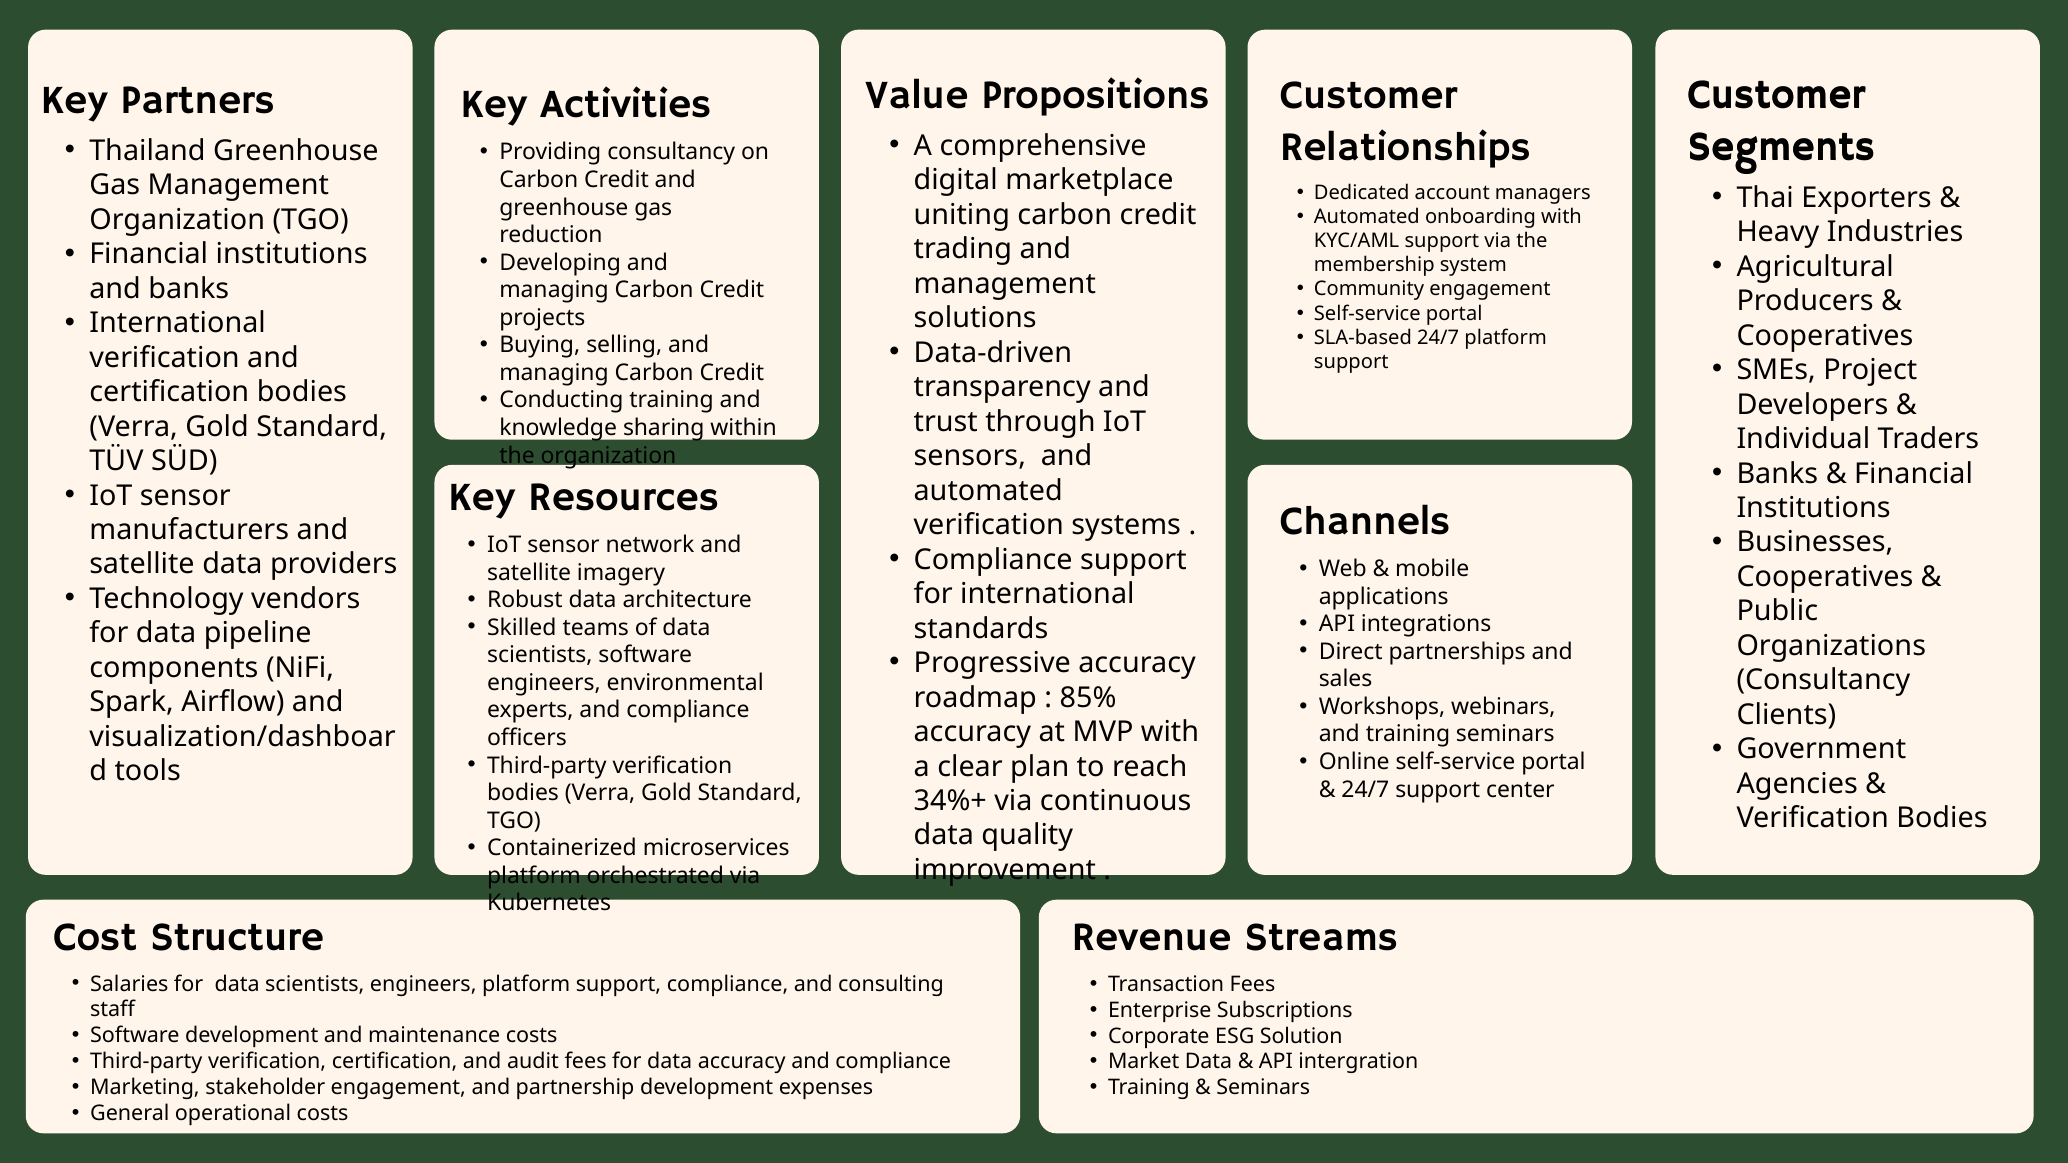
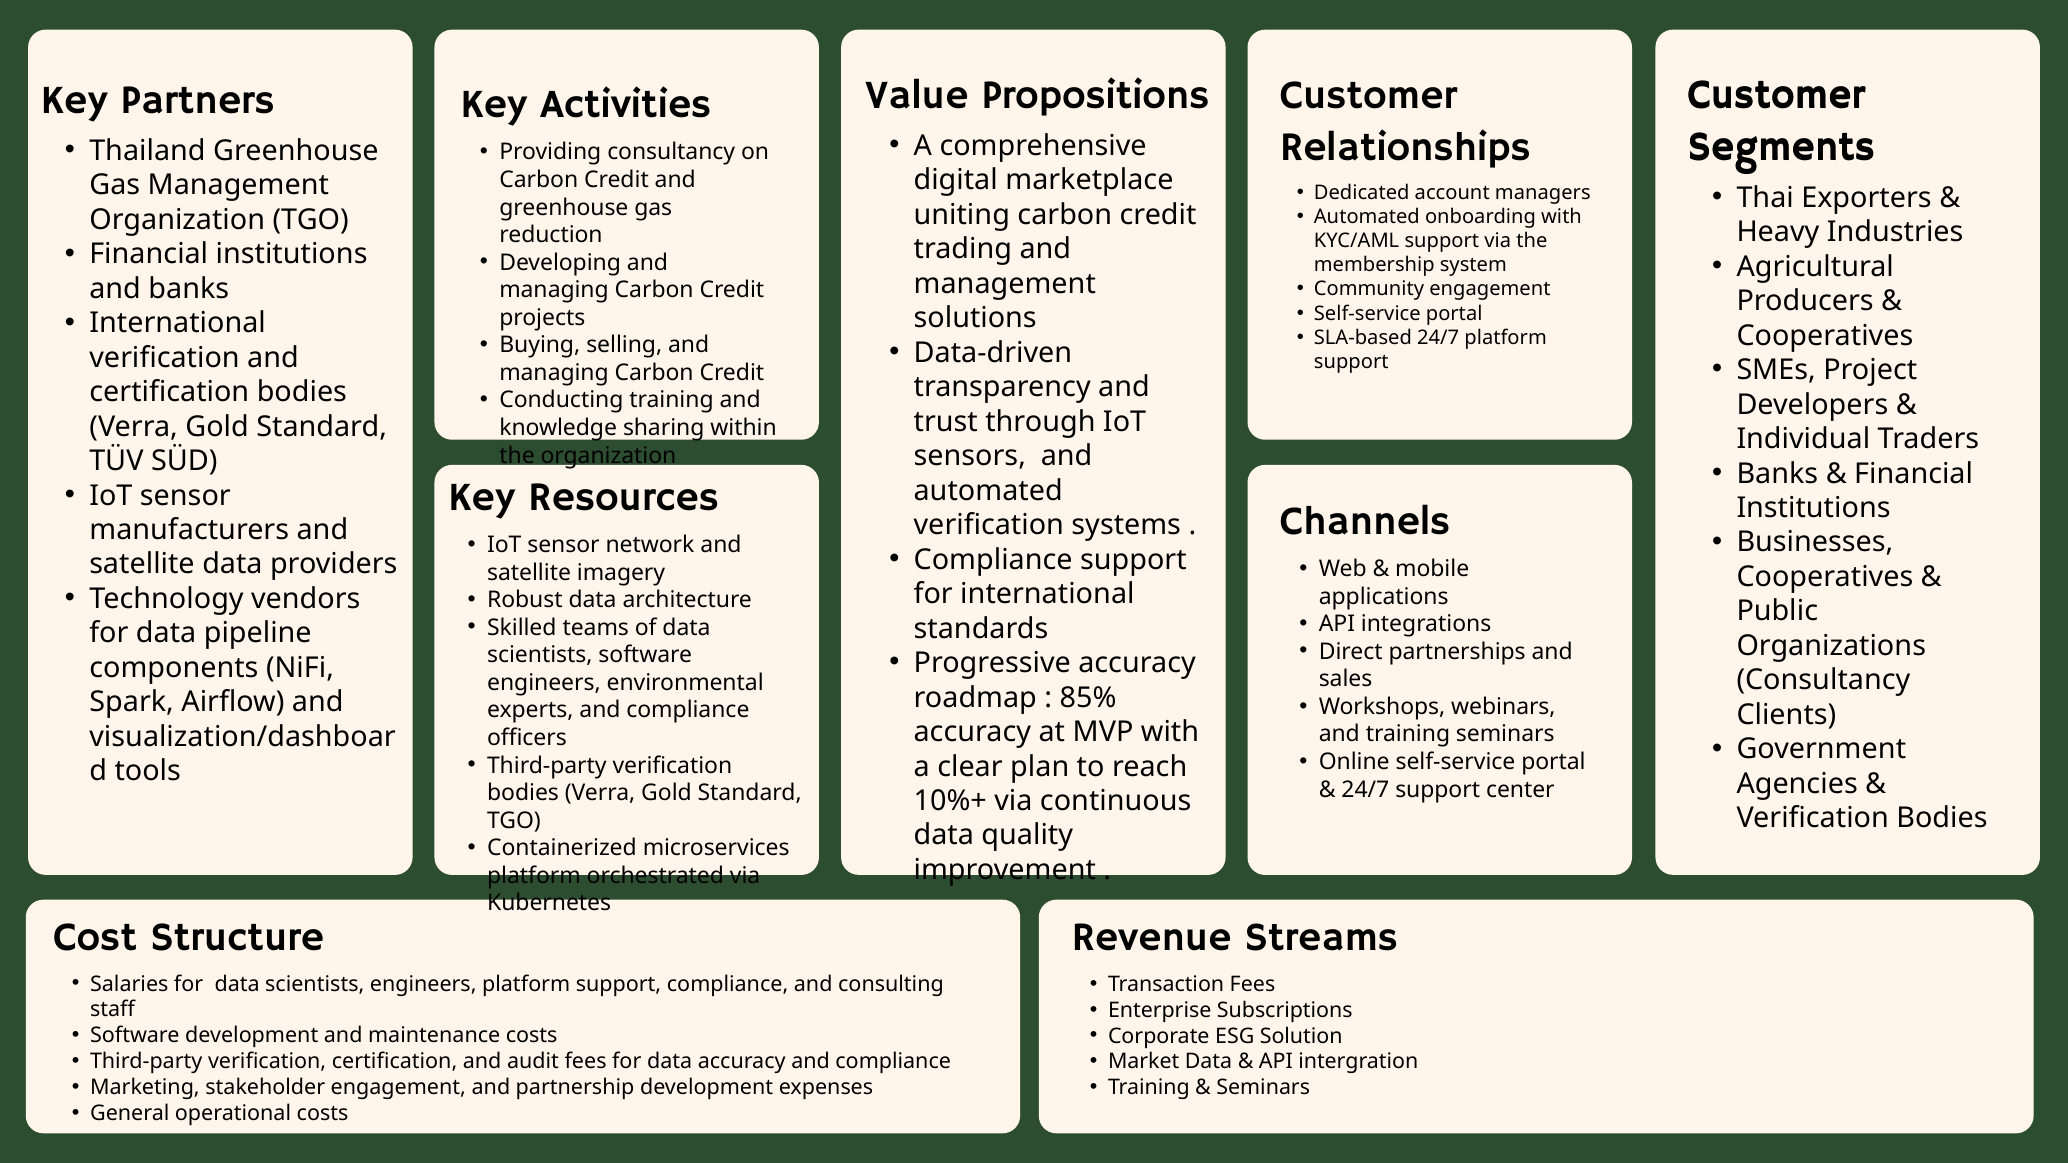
34%+: 34%+ -> 10%+ (950, 801)
